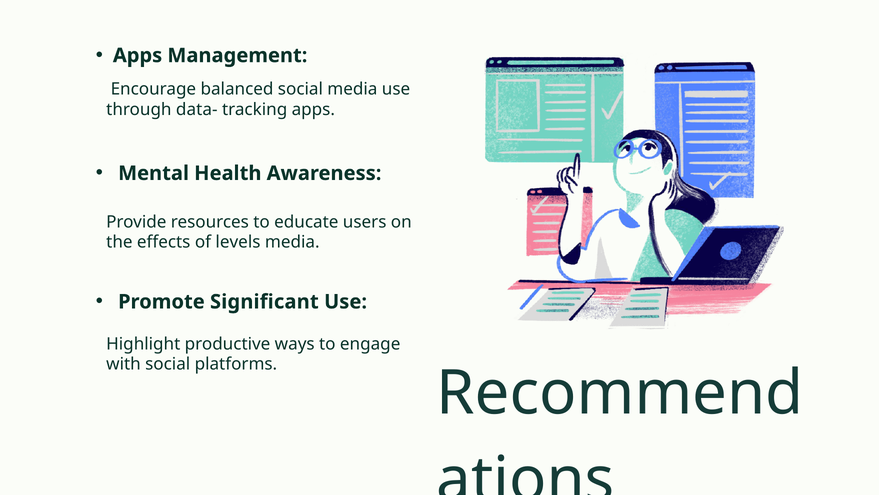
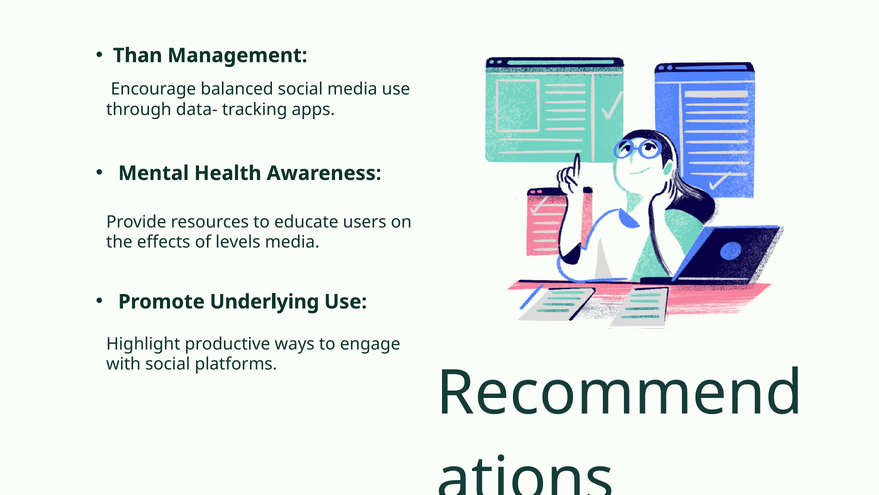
Apps: Apps -> Than (138, 55)
Significant: Significant -> Underlying (264, 301)
